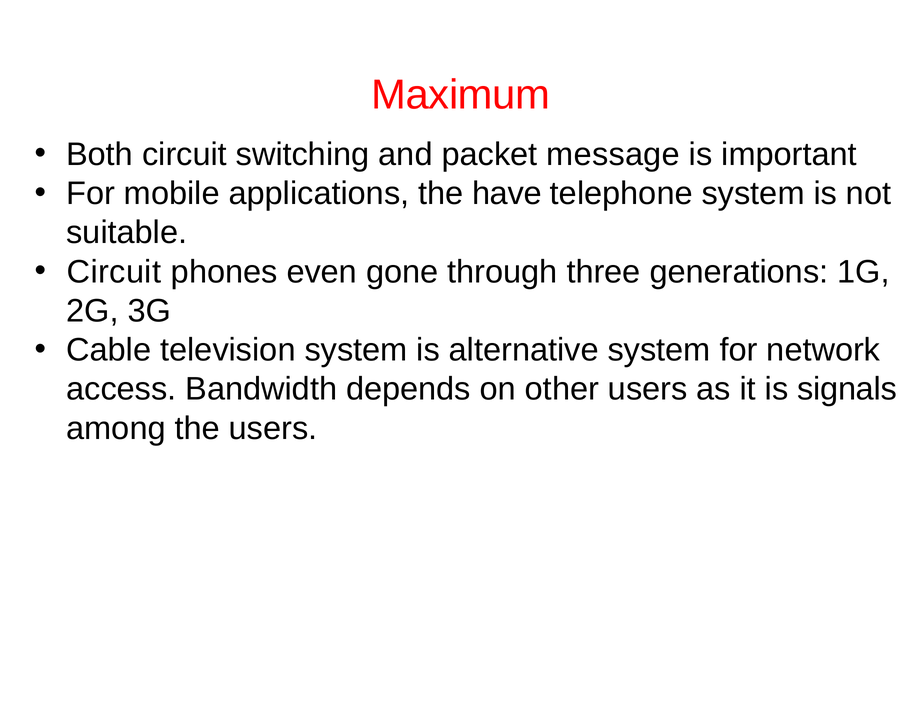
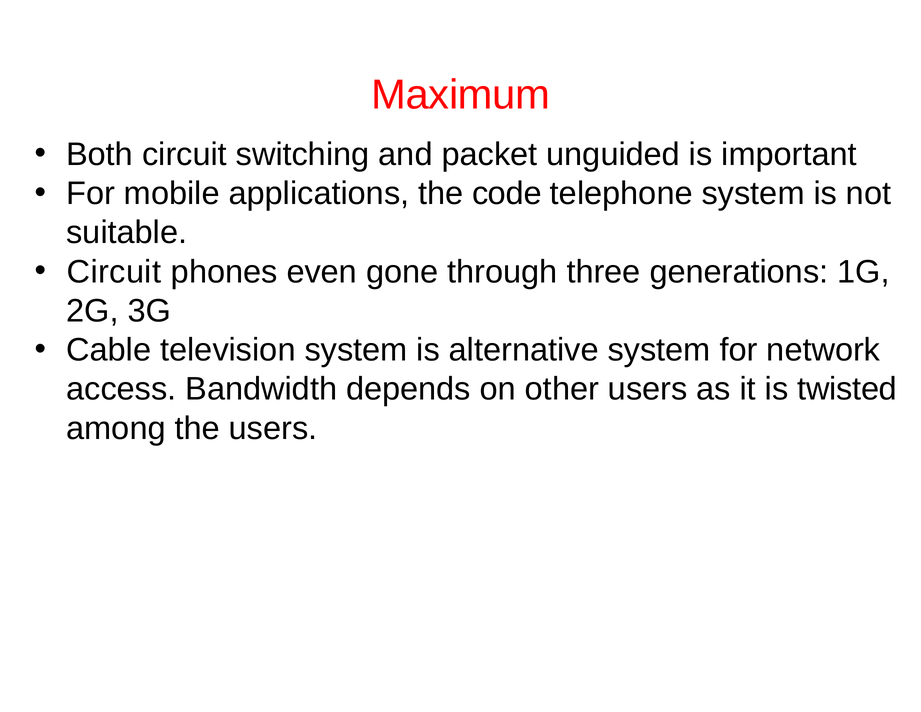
message: message -> unguided (613, 154)
have: have -> code (507, 193)
signals: signals -> twisted (847, 389)
